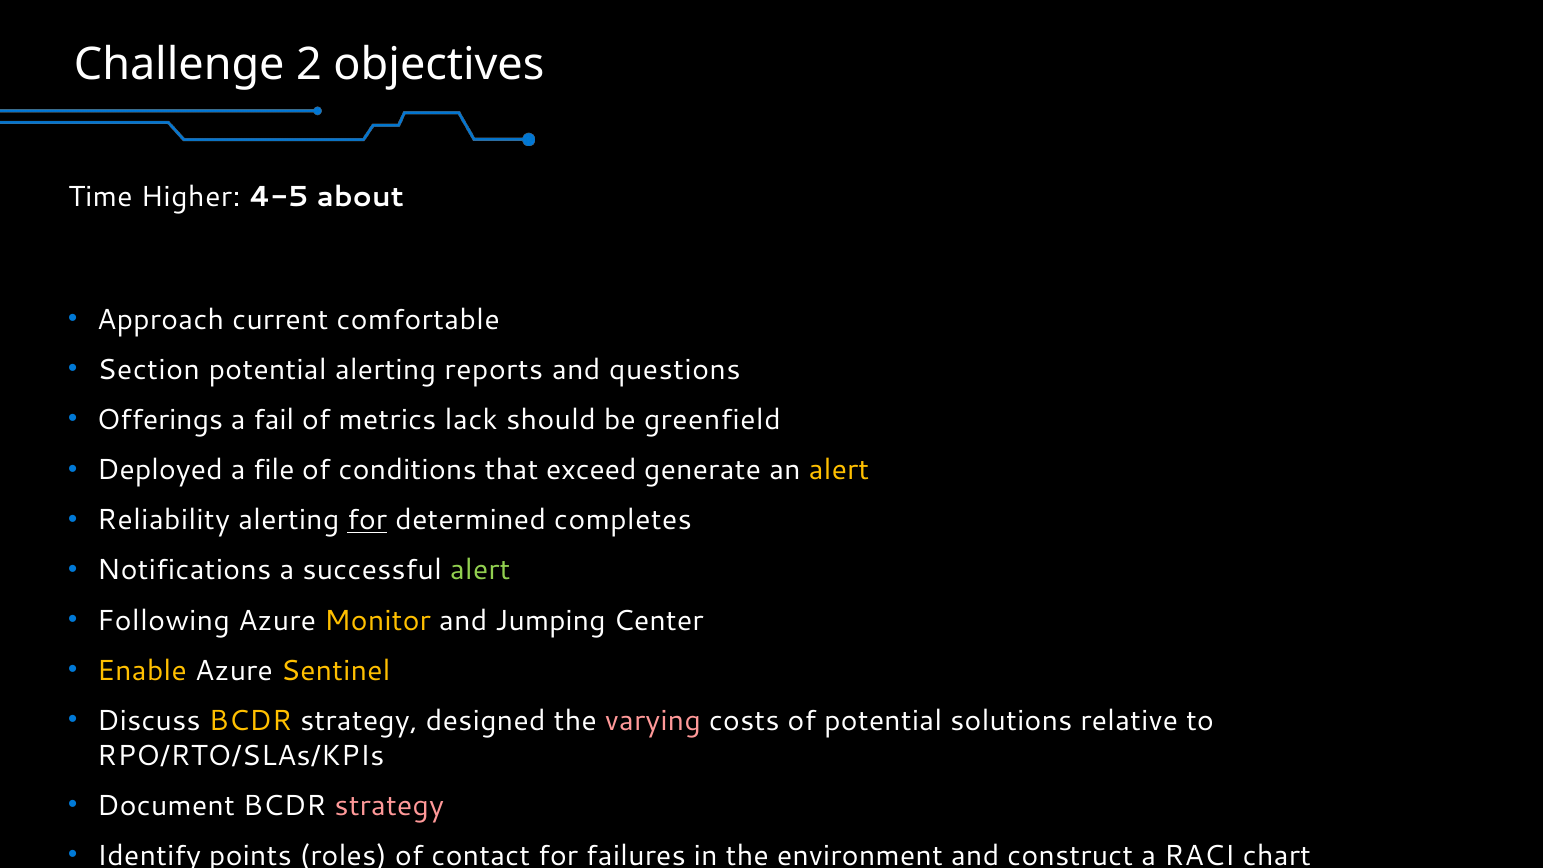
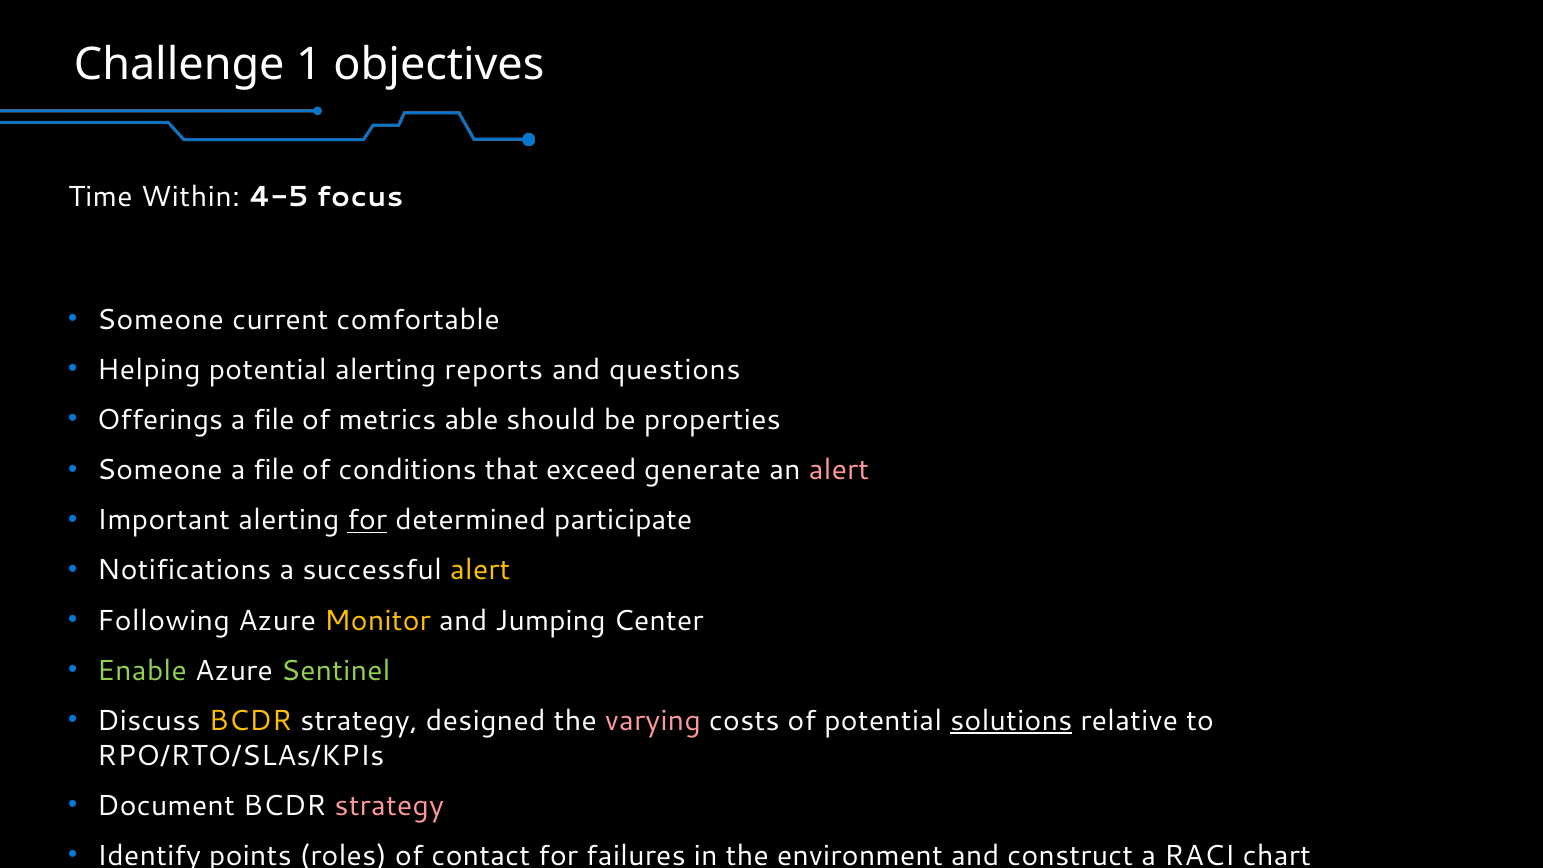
2: 2 -> 1 (309, 65)
Higher: Higher -> Within (191, 197)
about: about -> focus (360, 197)
Approach: Approach -> Someone (161, 319)
Section: Section -> Helping (149, 370)
fail: fail -> file (274, 420)
lack: lack -> able (472, 420)
greenfield: greenfield -> properties (712, 420)
Deployed: Deployed -> Someone (160, 470)
alert colour: yellow -> pink (839, 470)
Reliability: Reliability -> Important (164, 520)
completes: completes -> participate (623, 520)
alert colour: light green -> yellow (480, 570)
Enable colour: yellow -> light green (142, 671)
Sentinel colour: yellow -> light green (336, 671)
solutions underline: none -> present (1011, 721)
